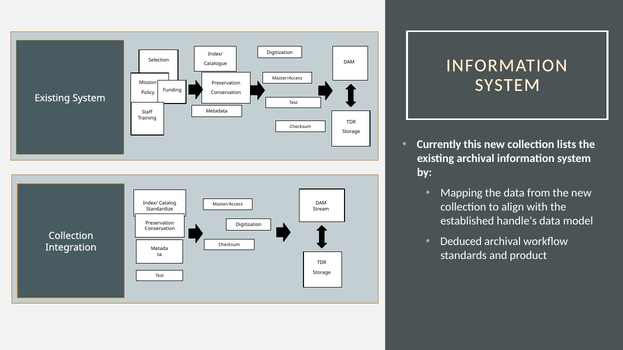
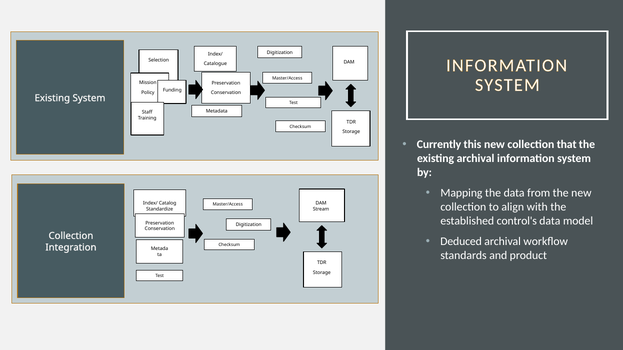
lists: lists -> that (567, 145)
handle's: handle's -> control's (517, 221)
